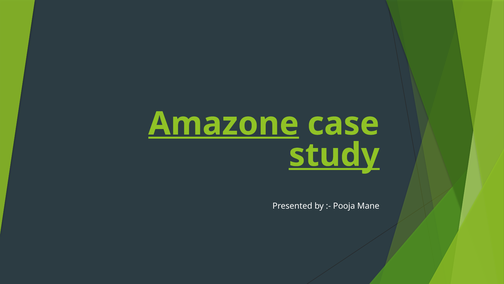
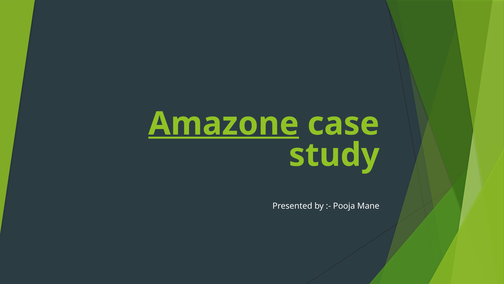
study underline: present -> none (334, 155)
